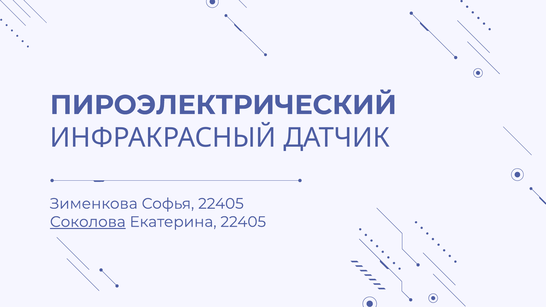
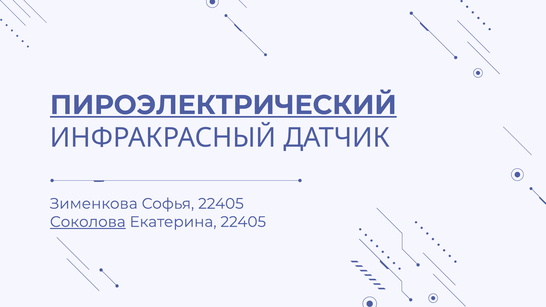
ПИРОЭЛЕКТРИЧЕСКИЙ underline: none -> present (223, 105)
